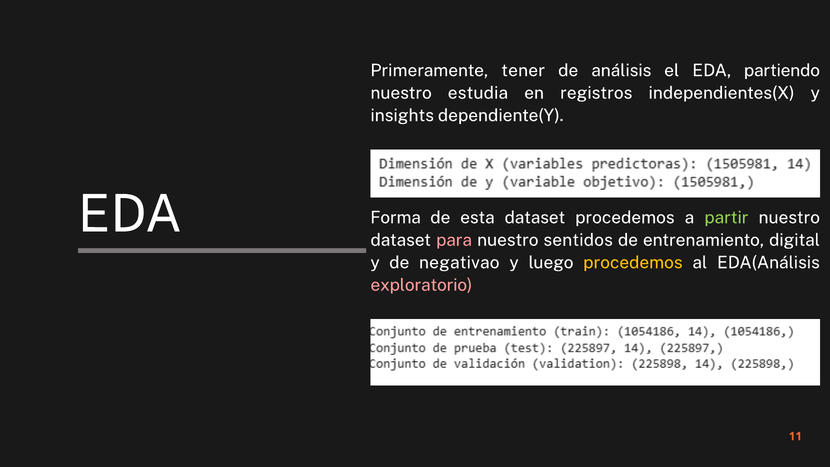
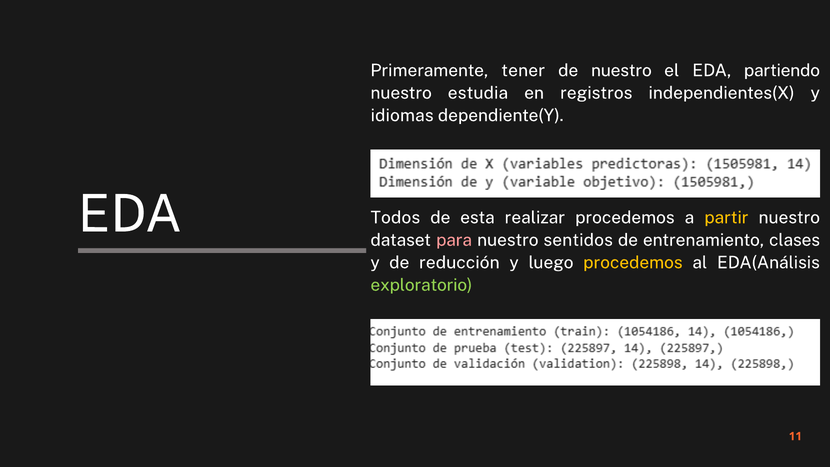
de análisis: análisis -> nuestro (621, 70)
insights: insights -> idiomas (402, 115)
Forma: Forma -> Todos (395, 218)
esta dataset: dataset -> realizar (535, 218)
partir colour: light green -> yellow (726, 218)
digital: digital -> clases (795, 240)
negativao: negativao -> reducción (459, 262)
exploratorio colour: pink -> light green (421, 285)
